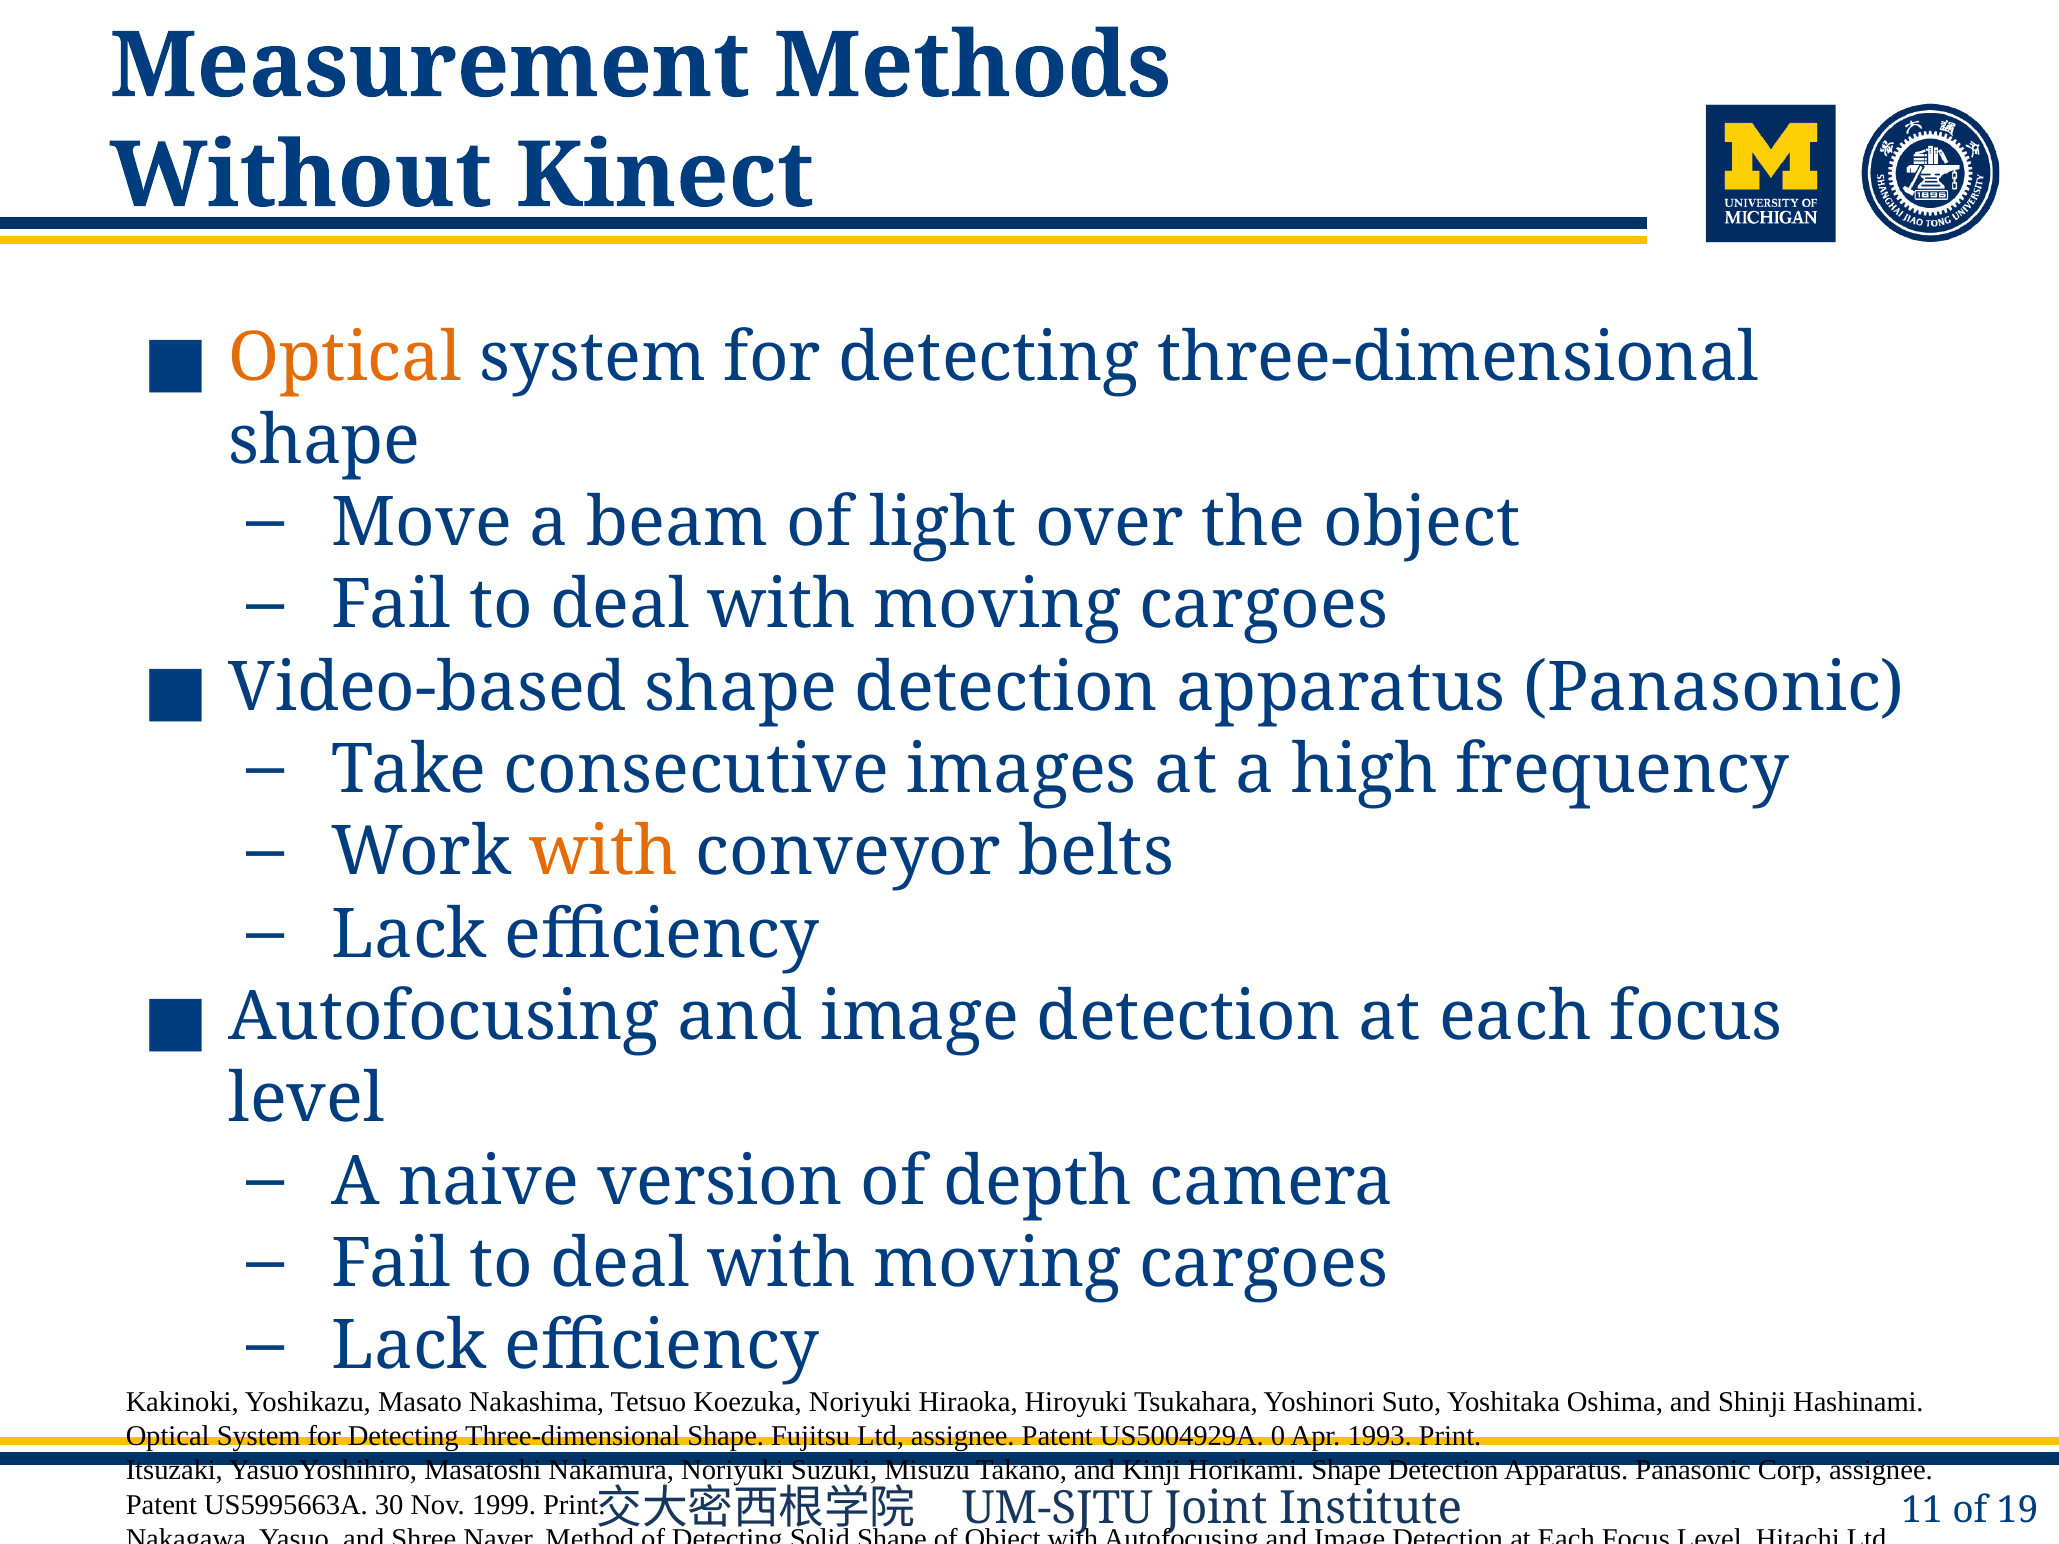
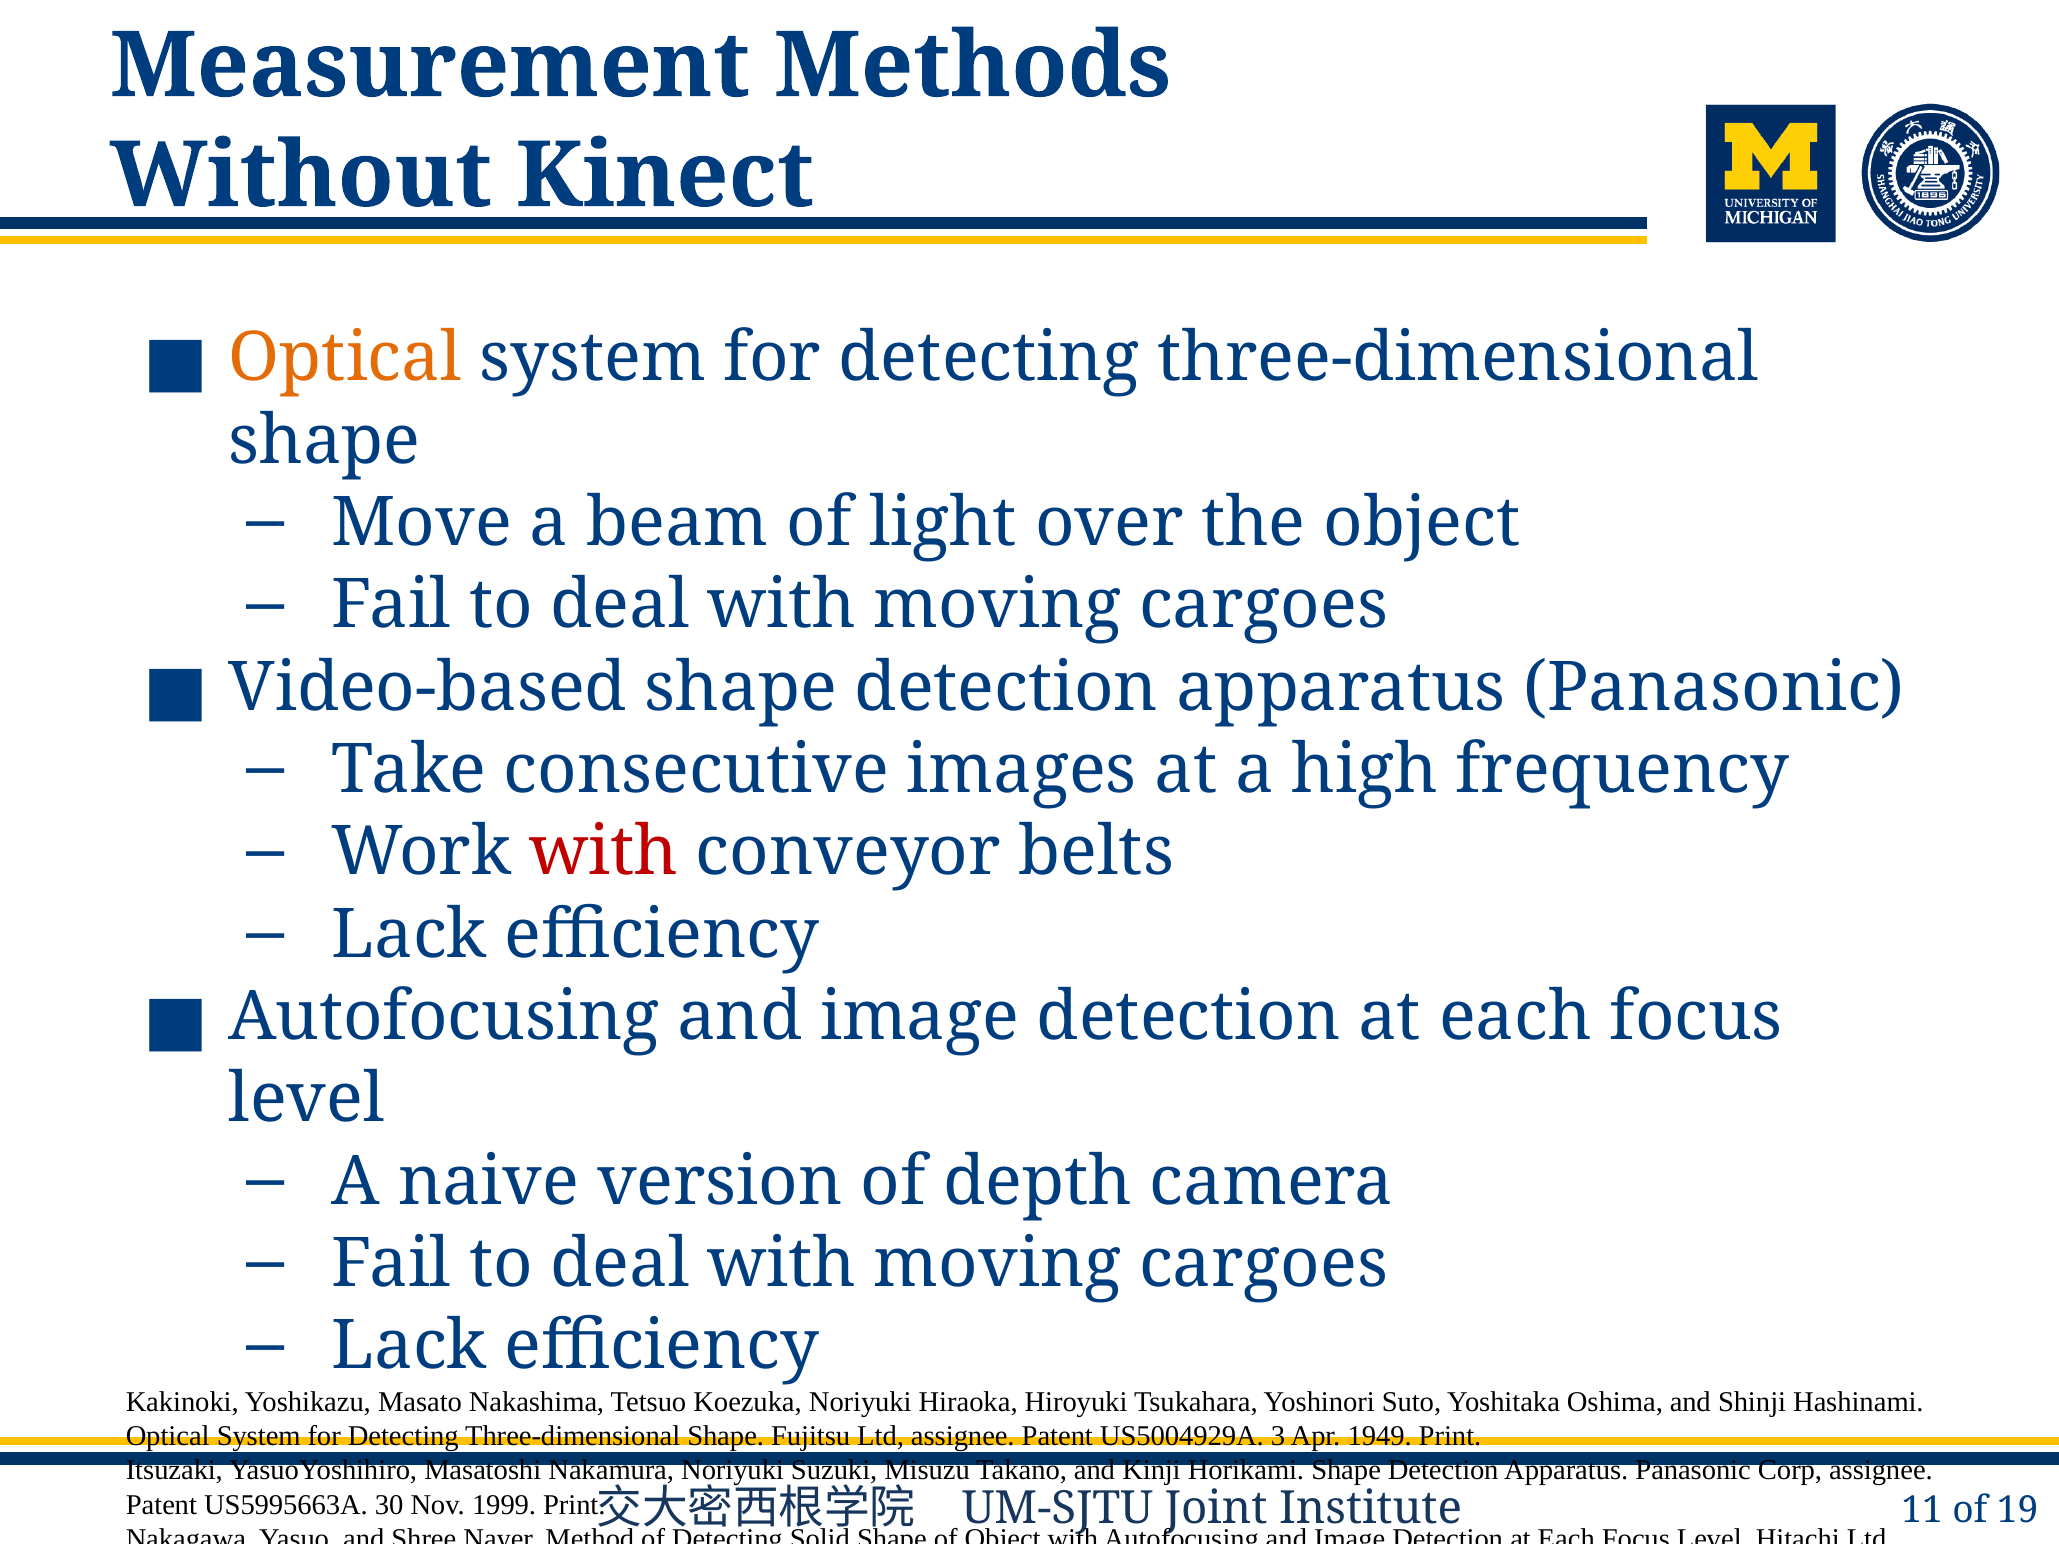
with colour: orange -> red (604, 852)
0: 0 -> 3 (1278, 1436)
1993: 1993 -> 1949 (1380, 1436)
